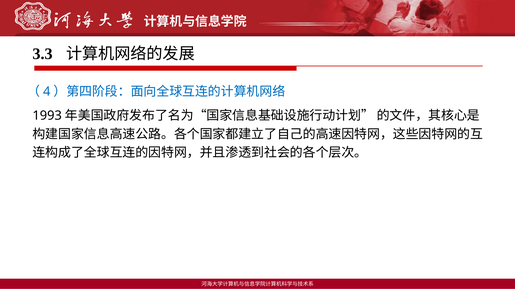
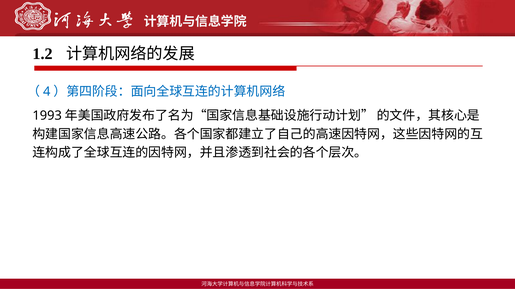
3.3: 3.3 -> 1.2 (43, 54)
